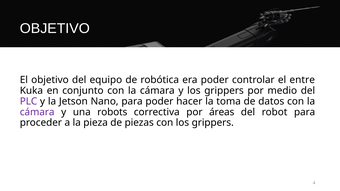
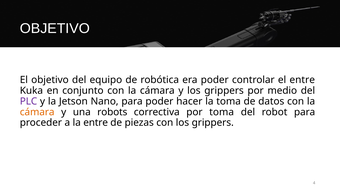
cámara colour: purple -> orange (37, 112)
por áreas: áreas -> toma (222, 112)
la pieza: pieza -> entre (96, 123)
